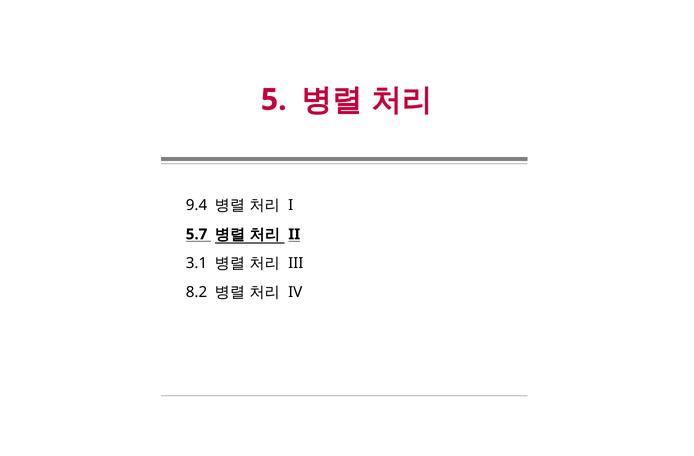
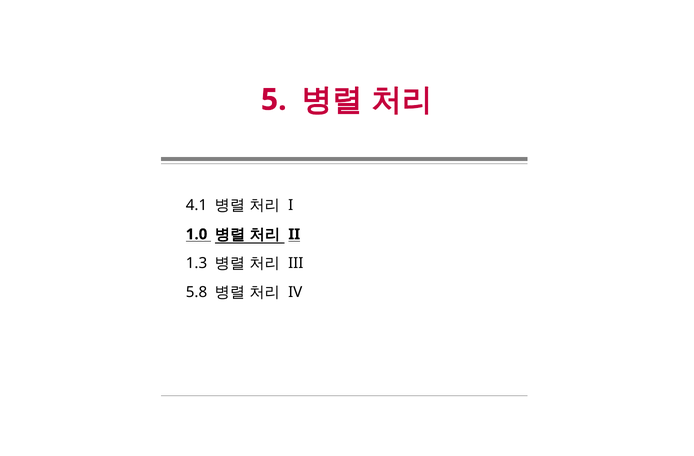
9.4: 9.4 -> 4.1 (196, 205)
5.7: 5.7 -> 1.0 (197, 234)
3.1: 3.1 -> 1.3 (196, 263)
8.2: 8.2 -> 5.8 (196, 292)
